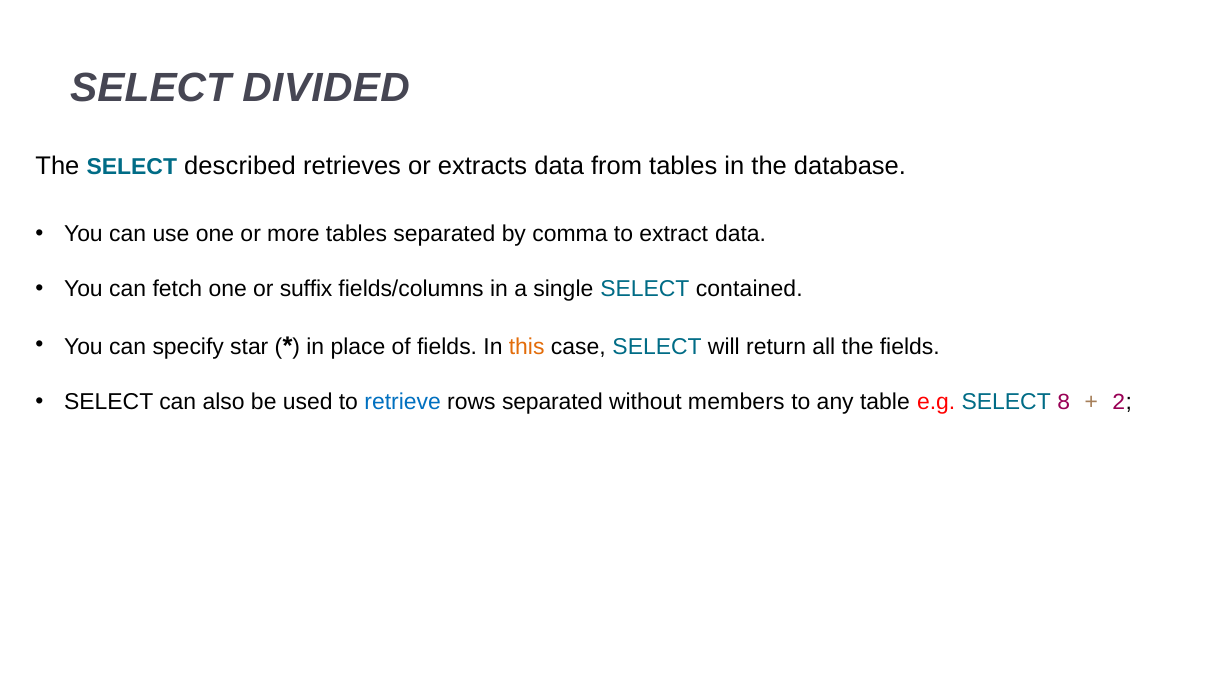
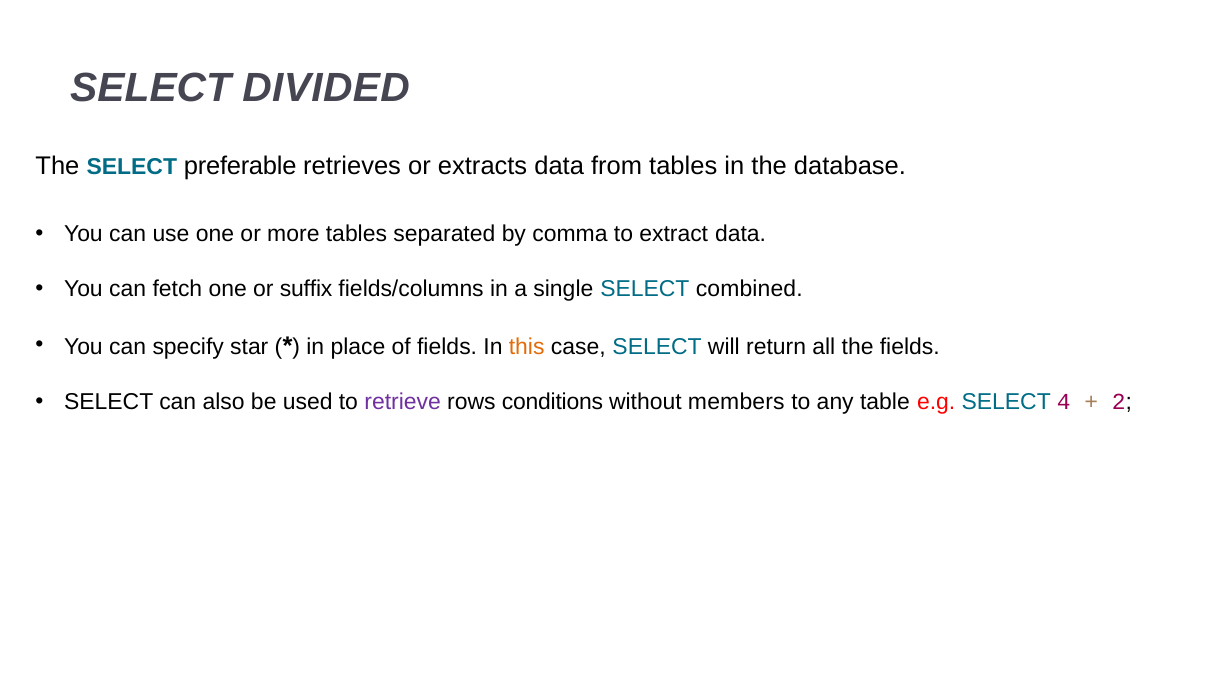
described: described -> preferable (240, 166)
contained: contained -> combined (749, 289)
retrieve colour: blue -> purple (403, 402)
rows separated: separated -> conditions (552, 402)
8: 8 -> 4 (1064, 402)
